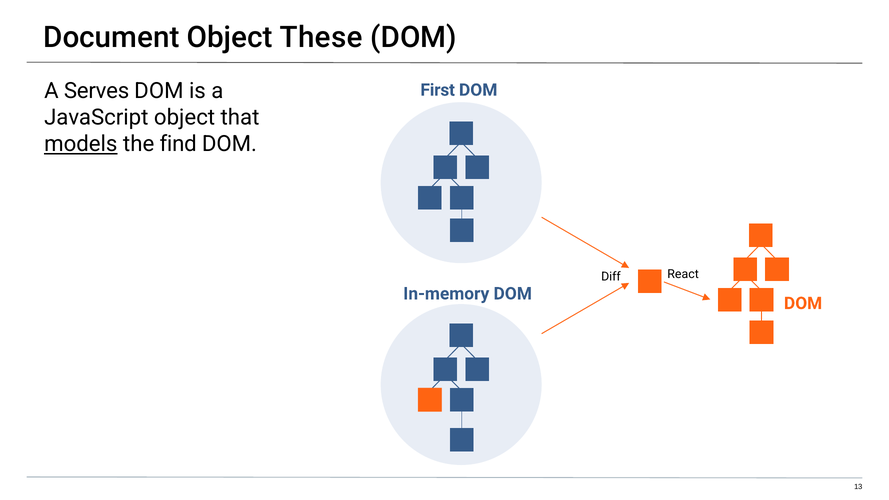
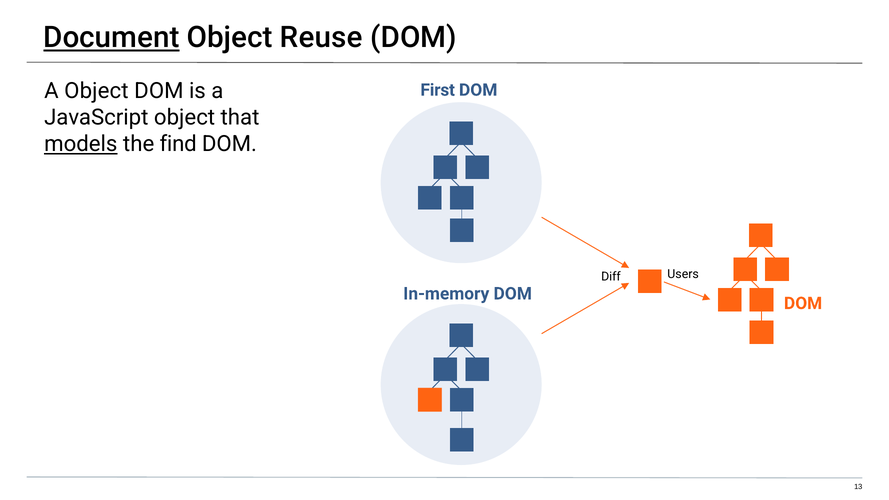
Document underline: none -> present (111, 38)
These: These -> Reuse (321, 38)
A Serves: Serves -> Object (96, 91)
React: React -> Users (683, 274)
